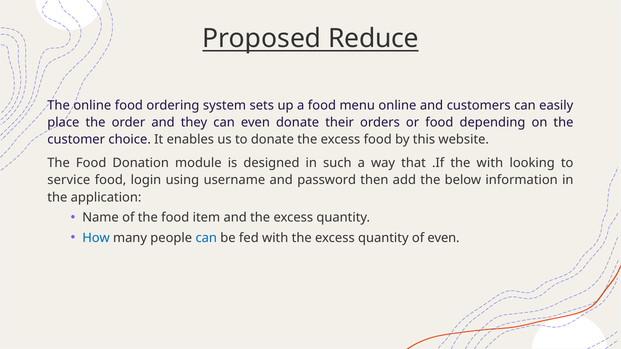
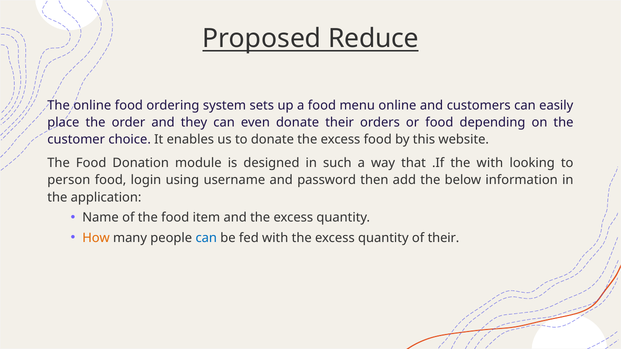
service: service -> person (69, 180)
How colour: blue -> orange (96, 238)
of even: even -> their (443, 238)
